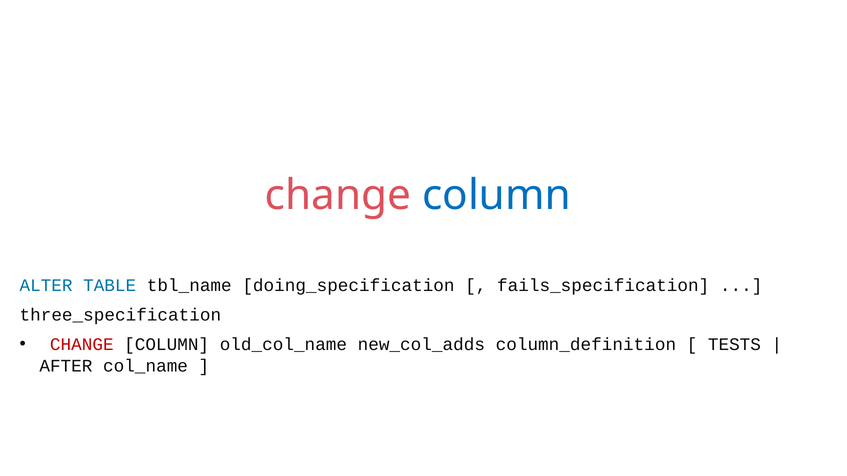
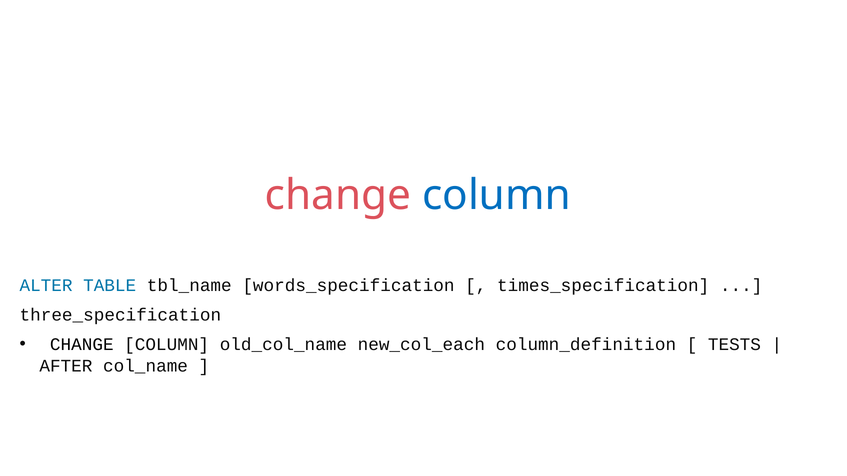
doing_specification: doing_specification -> words_specification (348, 286)
fails_specification: fails_specification -> times_specification (603, 286)
CHANGE colour: red -> black (82, 345)
new_col_adds: new_col_adds -> new_col_each (421, 345)
